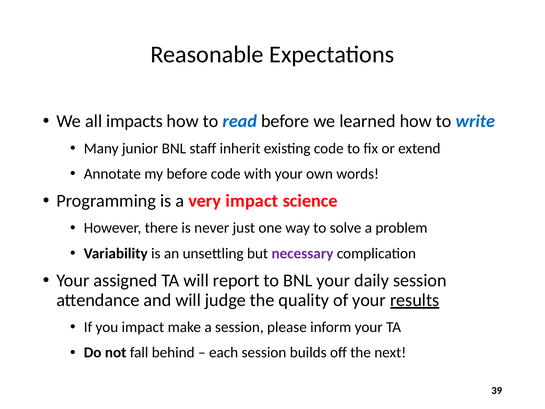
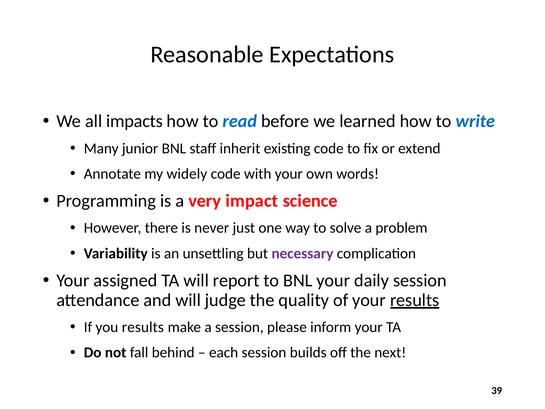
my before: before -> widely (187, 174)
you impact: impact -> results (143, 327)
